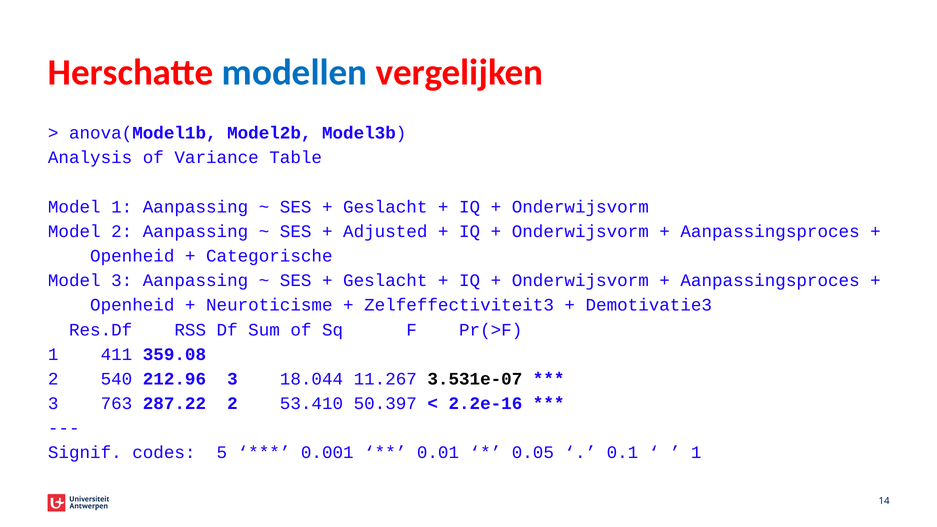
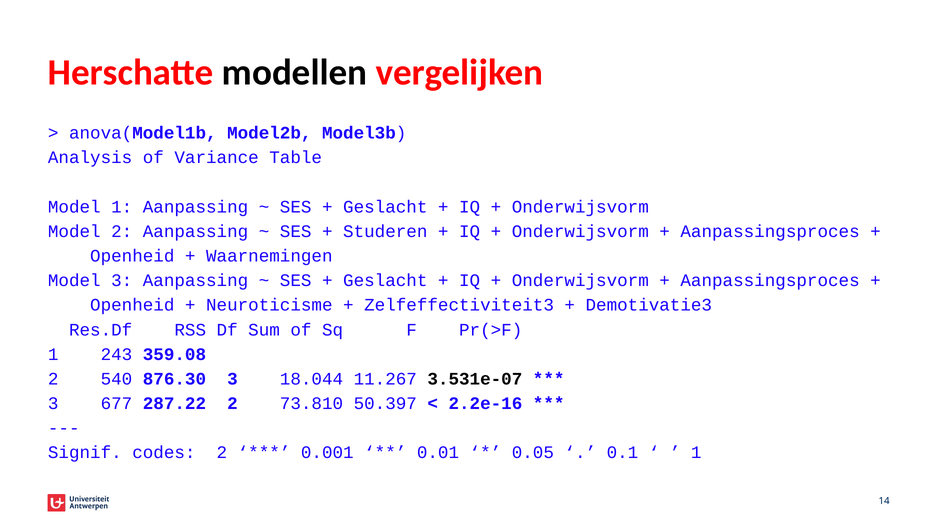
modellen colour: blue -> black (295, 73)
Adjusted: Adjusted -> Studeren (385, 231)
Categorische: Categorische -> Waarnemingen (269, 256)
411: 411 -> 243 (116, 354)
212.96: 212.96 -> 876.30 (174, 379)
763: 763 -> 677 (116, 404)
53.410: 53.410 -> 73.810 (311, 404)
codes 5: 5 -> 2 (222, 453)
